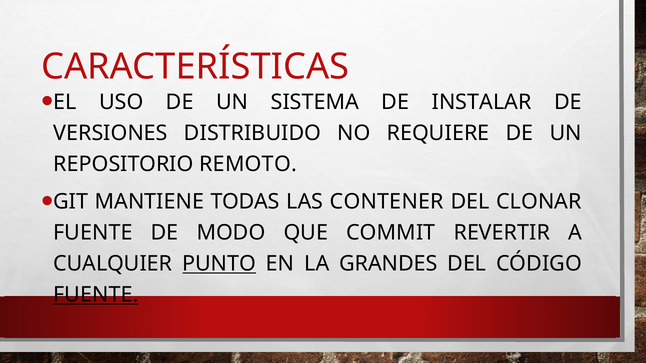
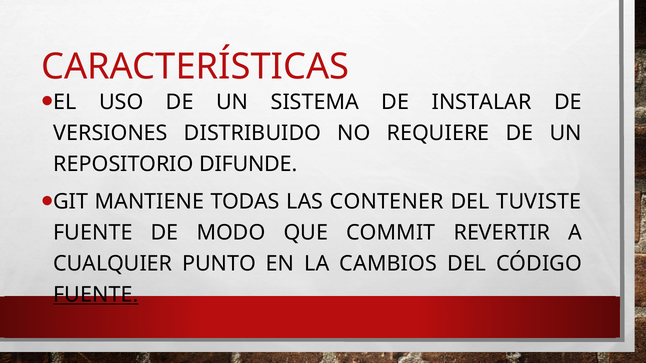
REMOTO: REMOTO -> DIFUNDE (248, 164)
CLONAR: CLONAR -> TUVISTE (539, 202)
PUNTO underline: present -> none (219, 264)
GRANDES: GRANDES -> CAMBIOS (388, 264)
